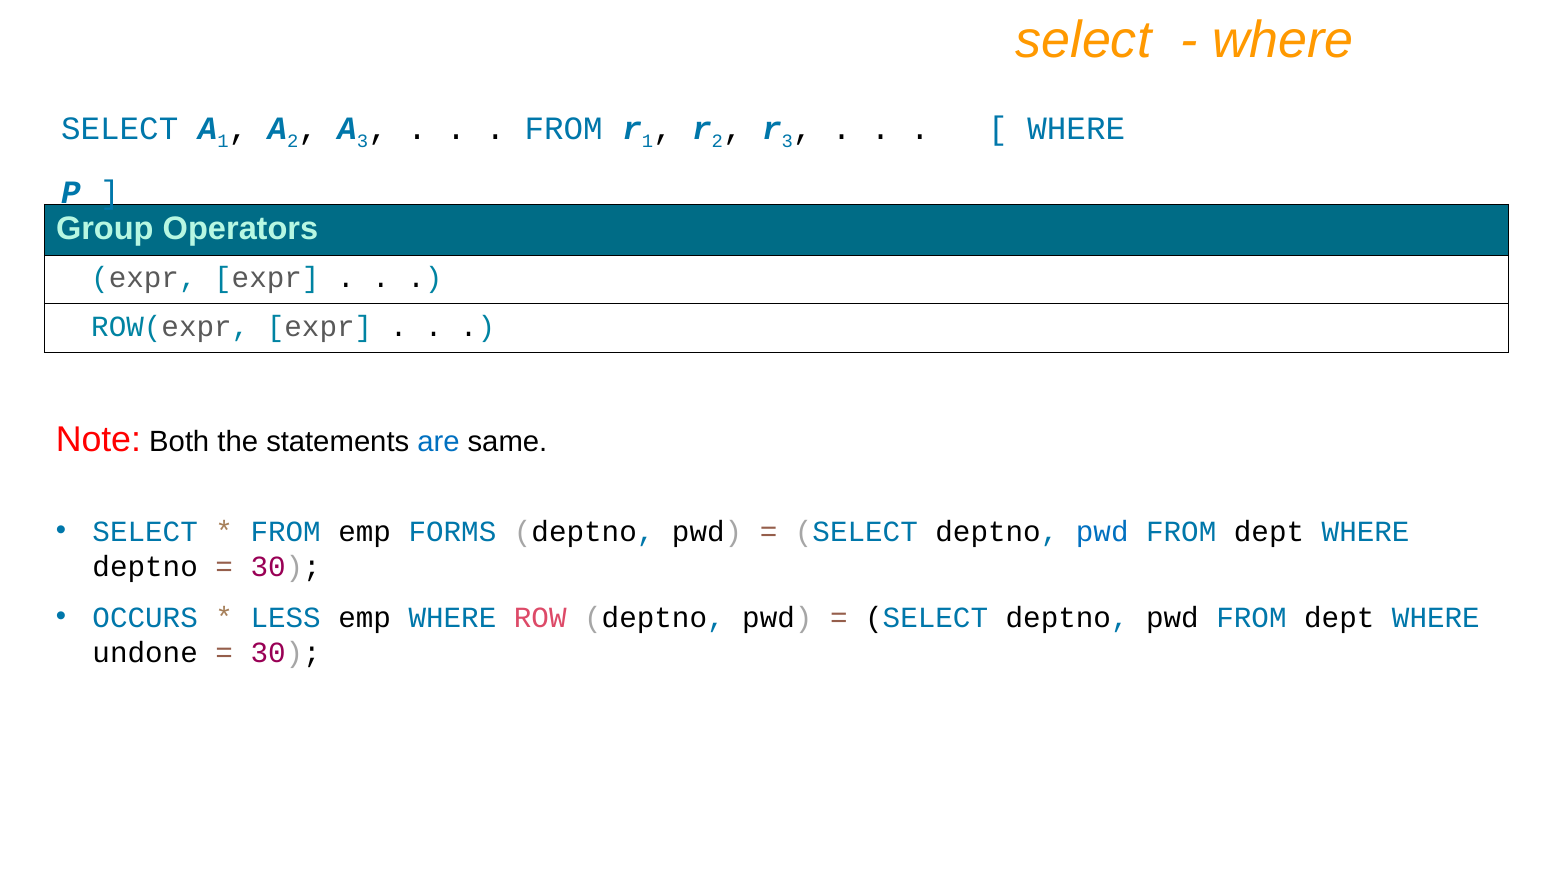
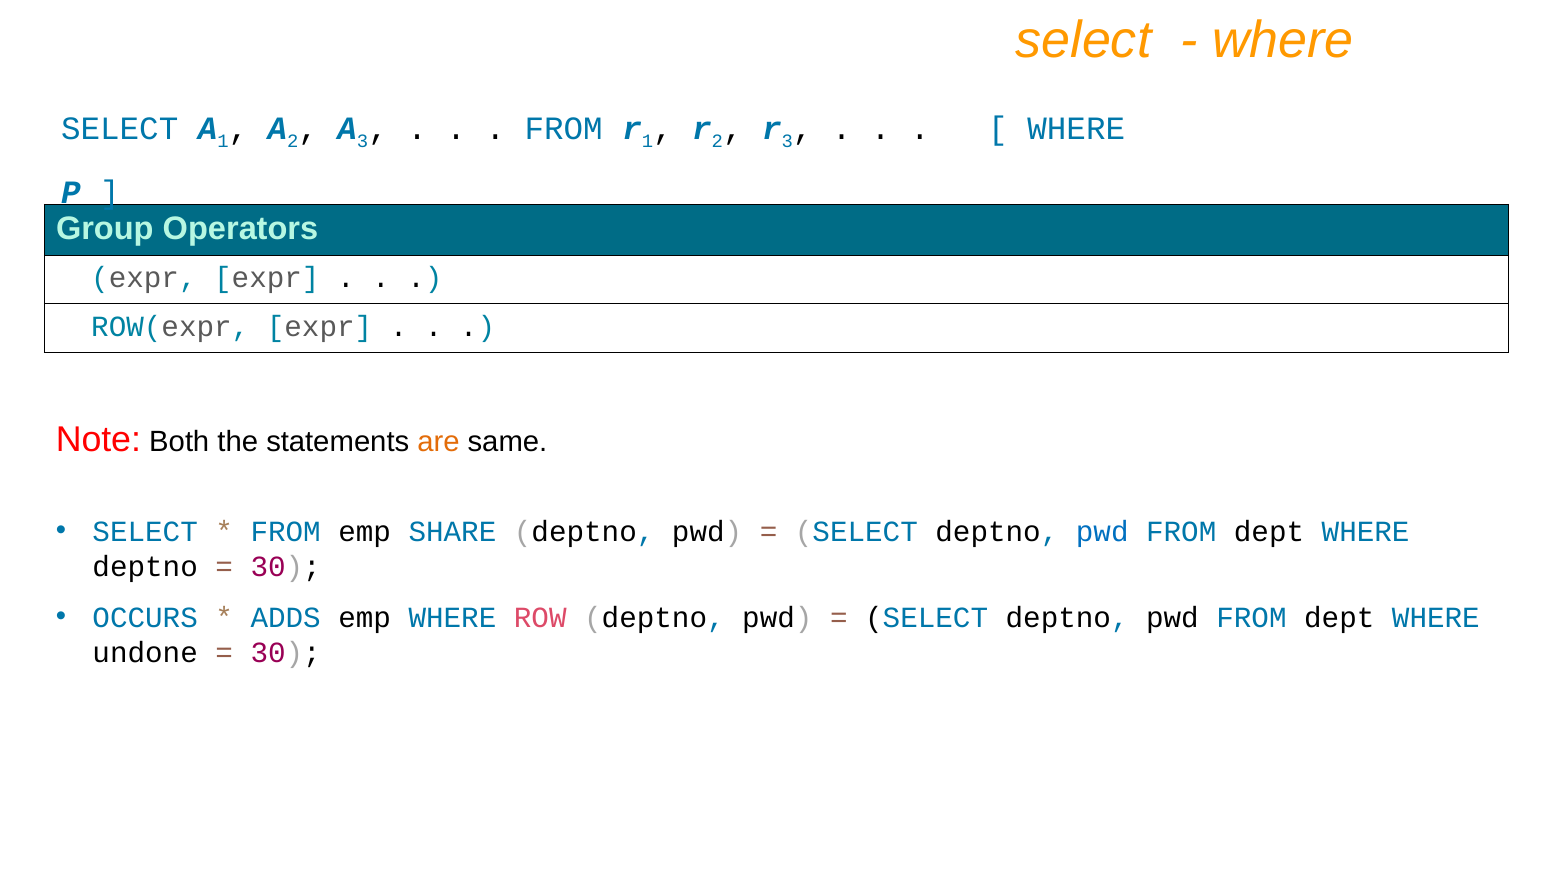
are colour: blue -> orange (438, 442)
FORMS: FORMS -> SHARE (452, 532)
LESS: LESS -> ADDS (286, 618)
